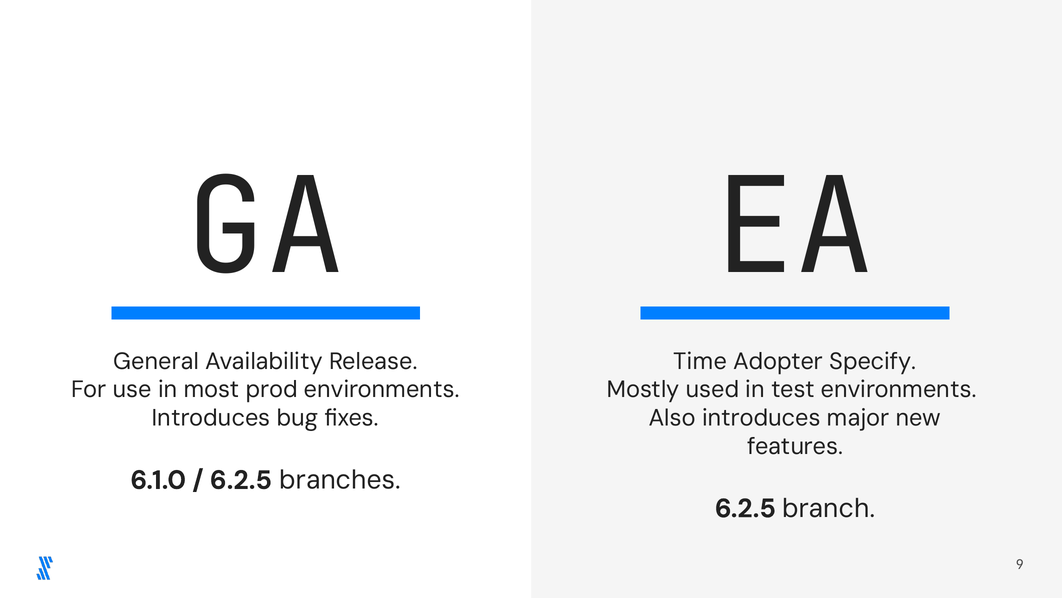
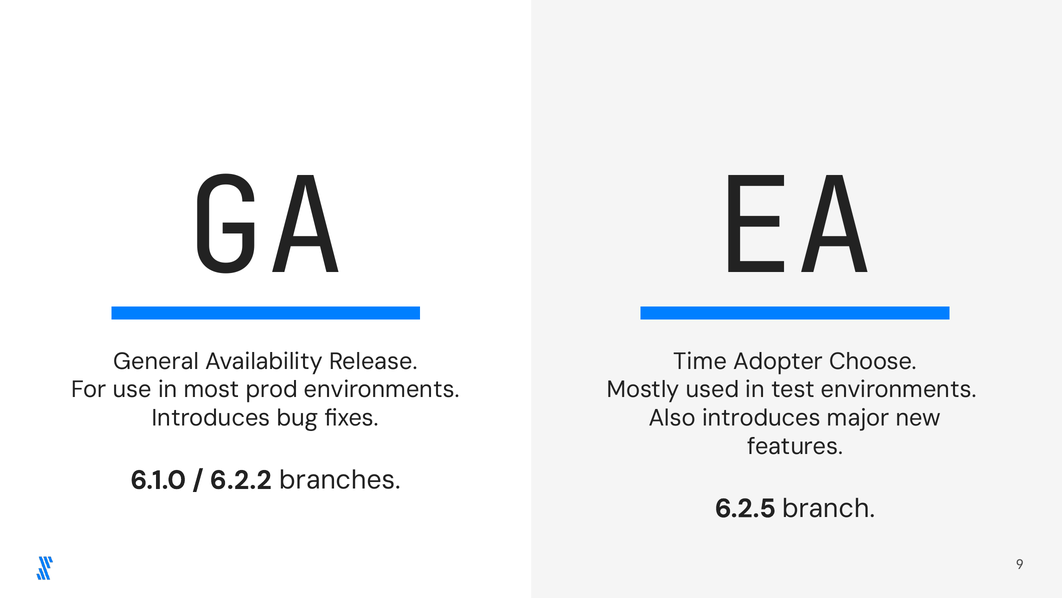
Specify: Specify -> Choose (873, 361)
6.2.5: 6.2.5 -> 6.2.2 (241, 480)
